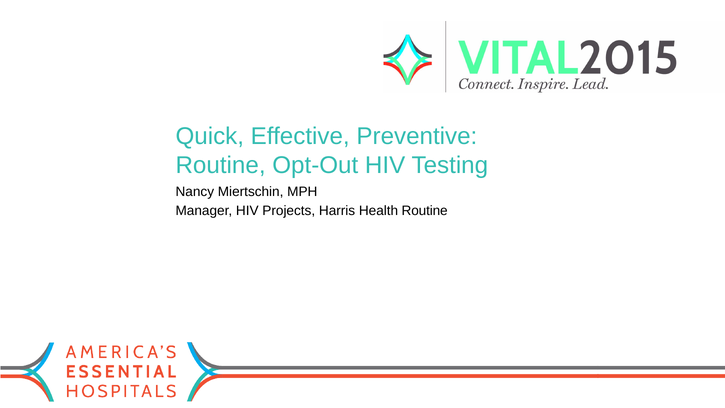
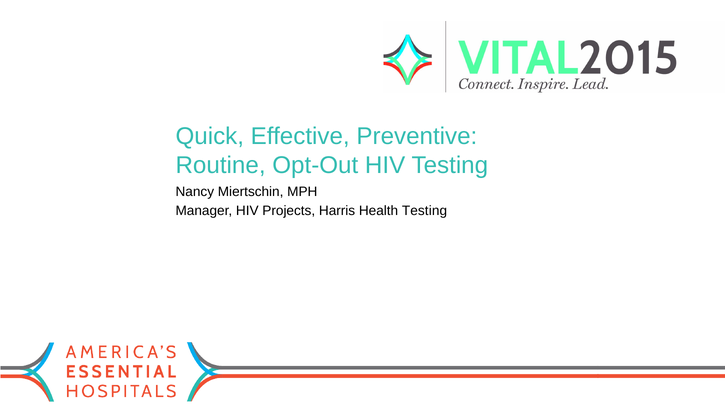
Health Routine: Routine -> Testing (424, 211)
